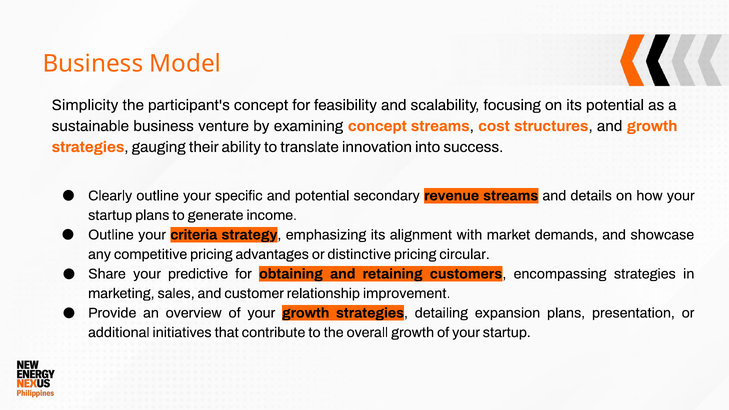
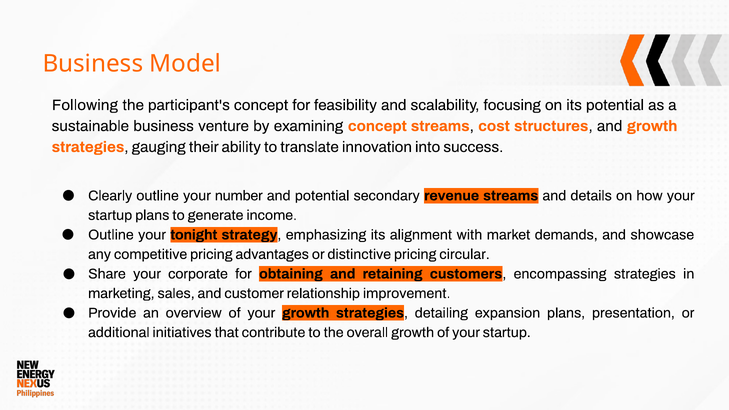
Simplicity: Simplicity -> Following (85, 105)
specific: specific -> number (239, 196)
criteria: criteria -> tonight (194, 235)
predictive: predictive -> corporate (198, 274)
